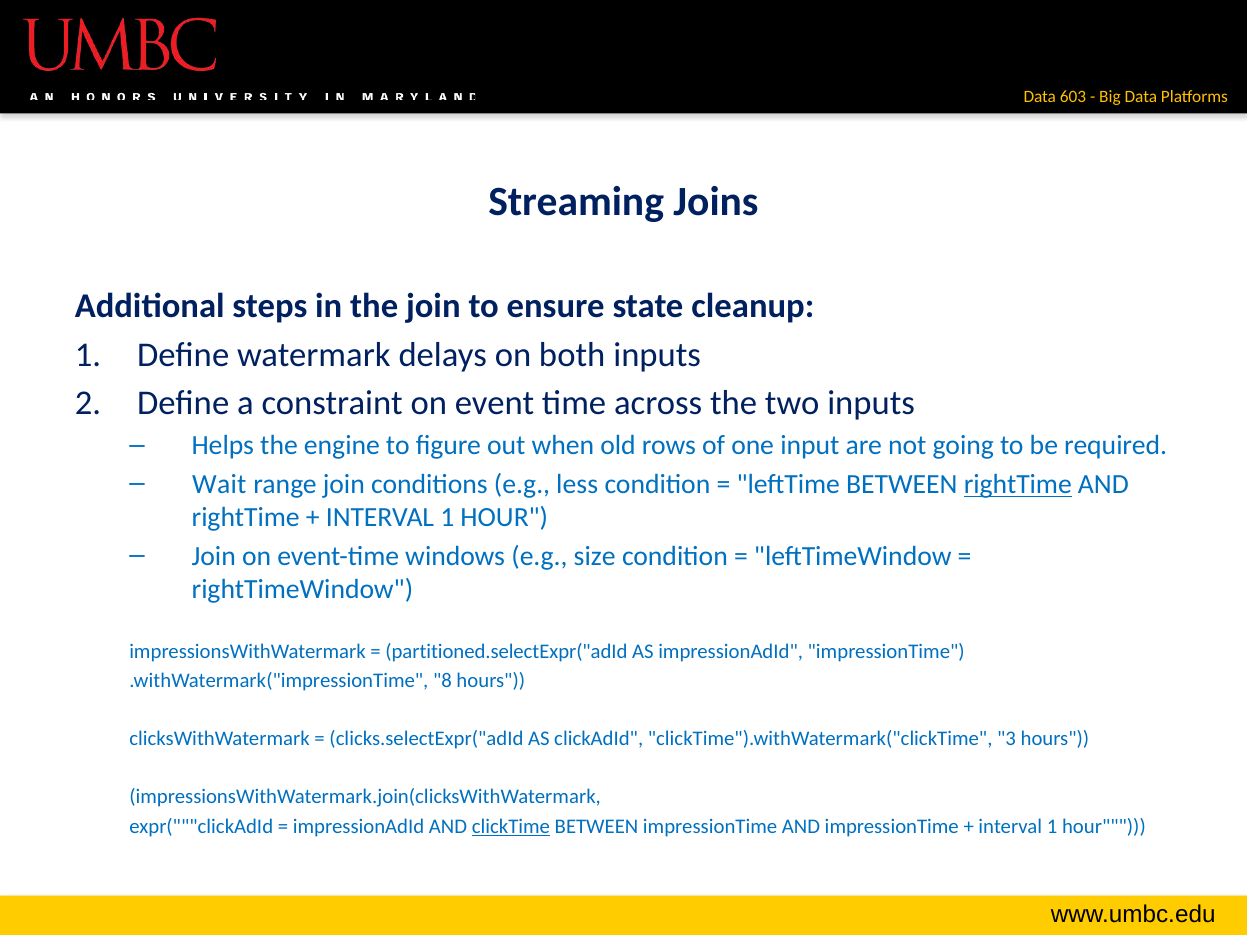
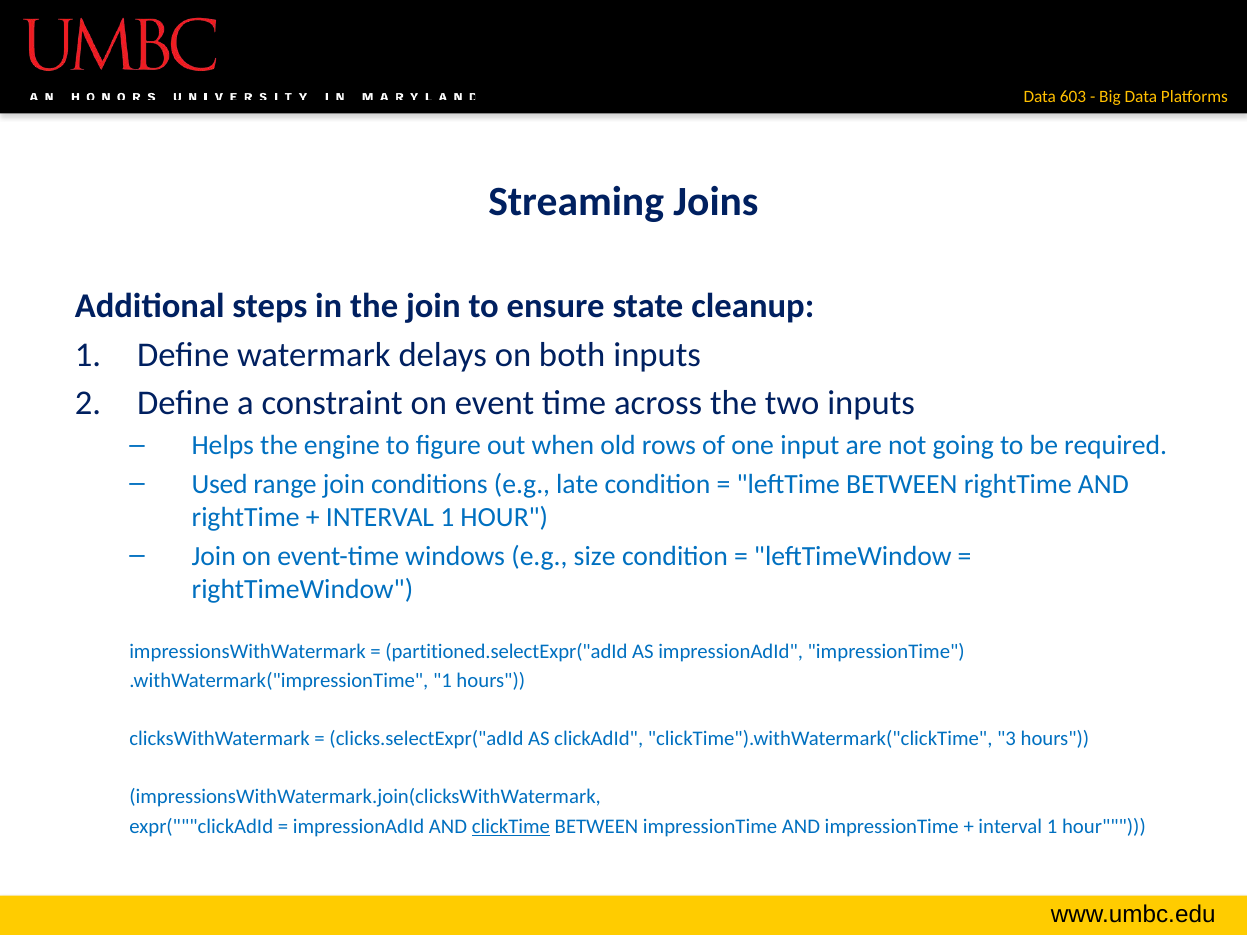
Wait: Wait -> Used (220, 485)
less: less -> late (577, 485)
rightTime underline: present -> none (1018, 485)
.withWatermark("impressionTime 8: 8 -> 1 (442, 681)
